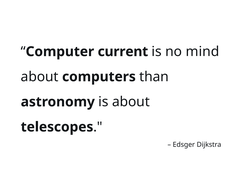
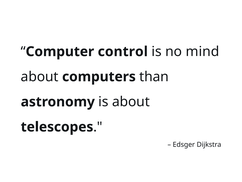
current: current -> control (123, 51)
